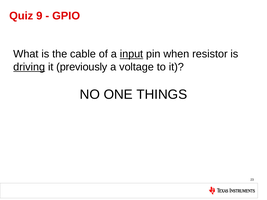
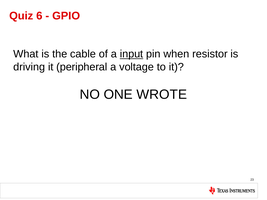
9: 9 -> 6 (39, 16)
driving underline: present -> none (29, 67)
previously: previously -> peripheral (82, 67)
THINGS: THINGS -> WROTE (162, 95)
